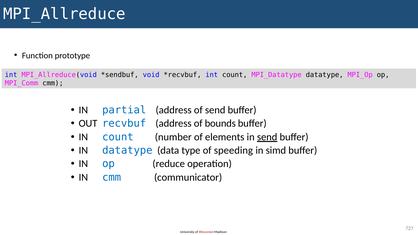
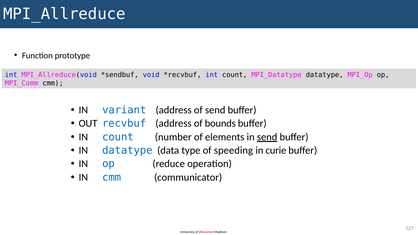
partial: partial -> variant (124, 110)
simd: simd -> curie (276, 150)
